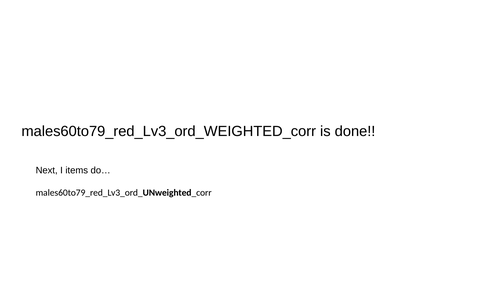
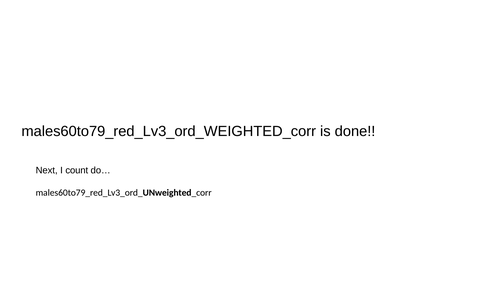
items: items -> count (77, 170)
